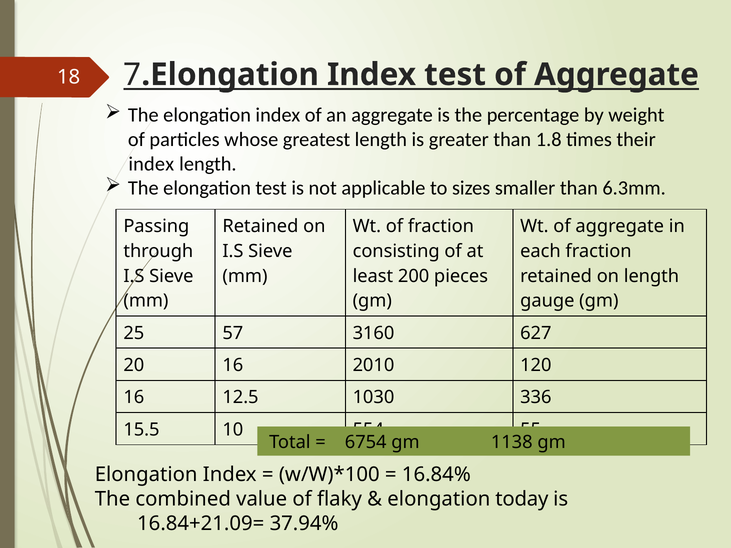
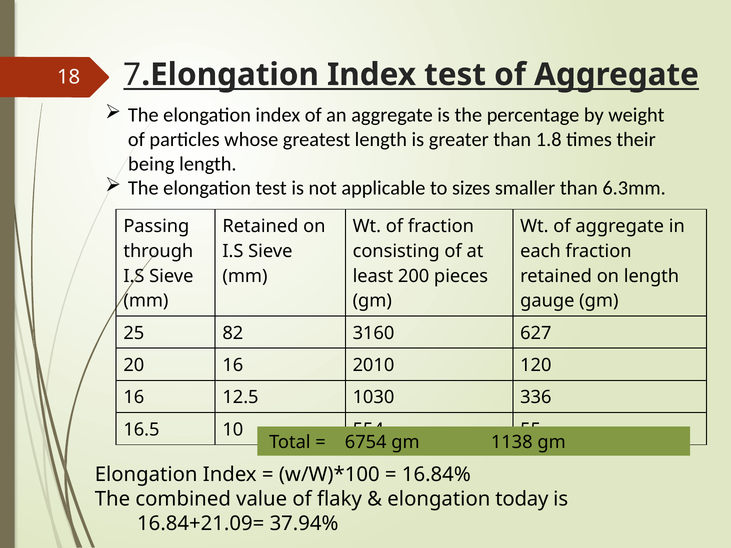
index: index -> being (151, 164)
57: 57 -> 82 (233, 333)
15.5: 15.5 -> 16.5 (141, 430)
